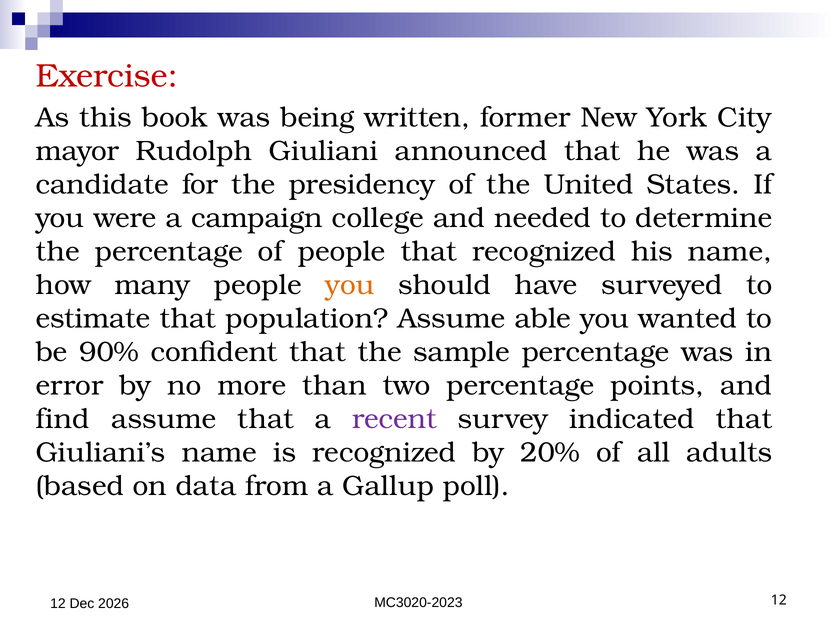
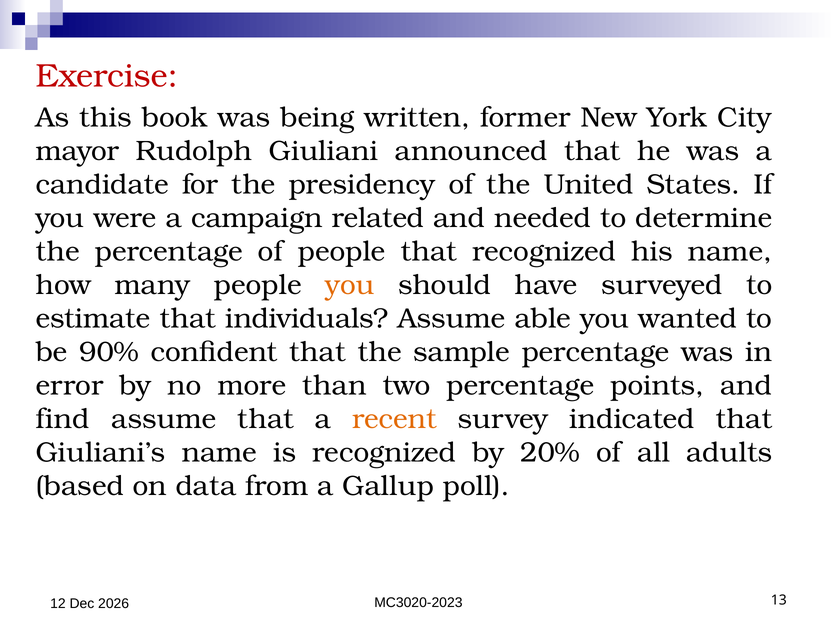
college: college -> related (378, 218)
population: population -> individuals (307, 318)
recent colour: purple -> orange (395, 419)
MC3020-2023 12: 12 -> 13 (779, 600)
